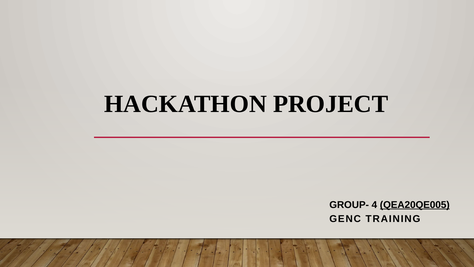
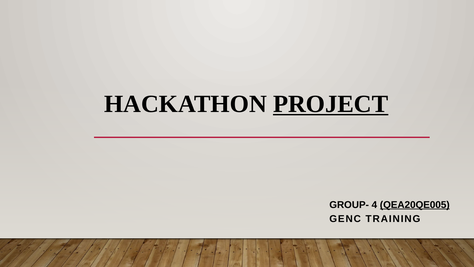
PROJECT underline: none -> present (331, 104)
